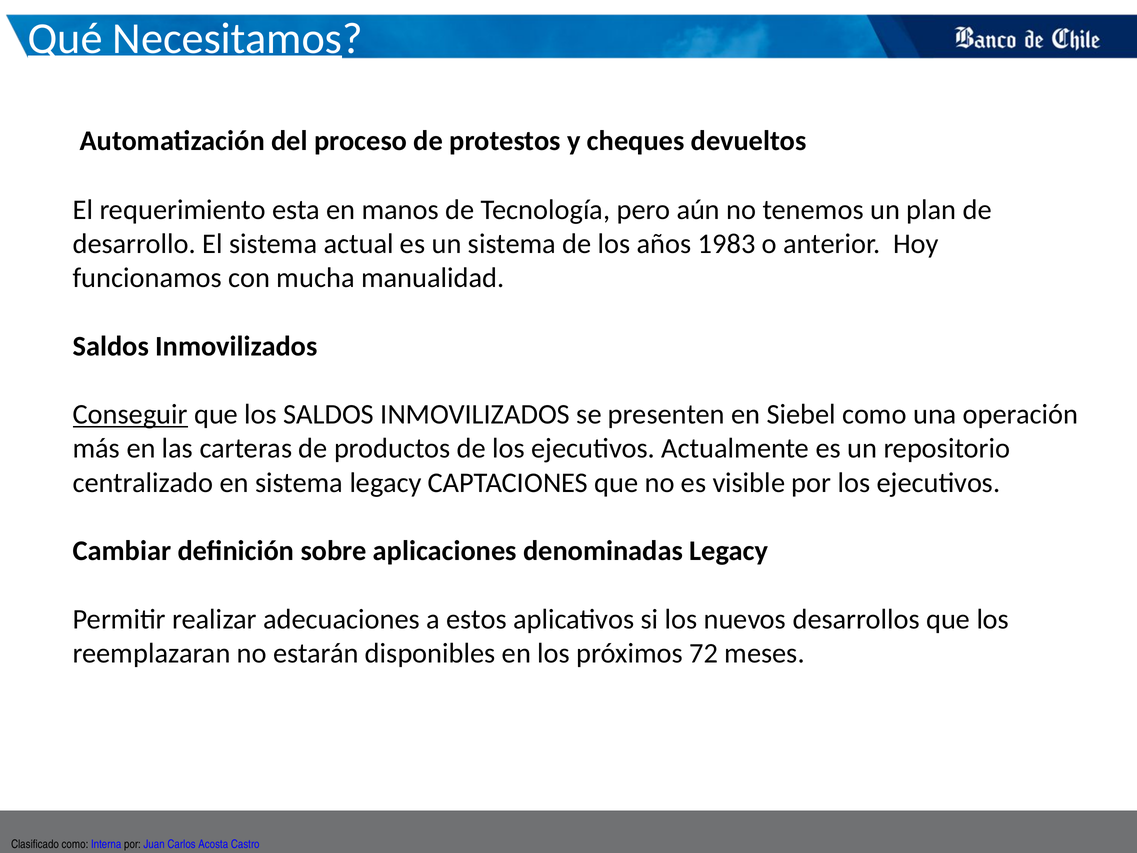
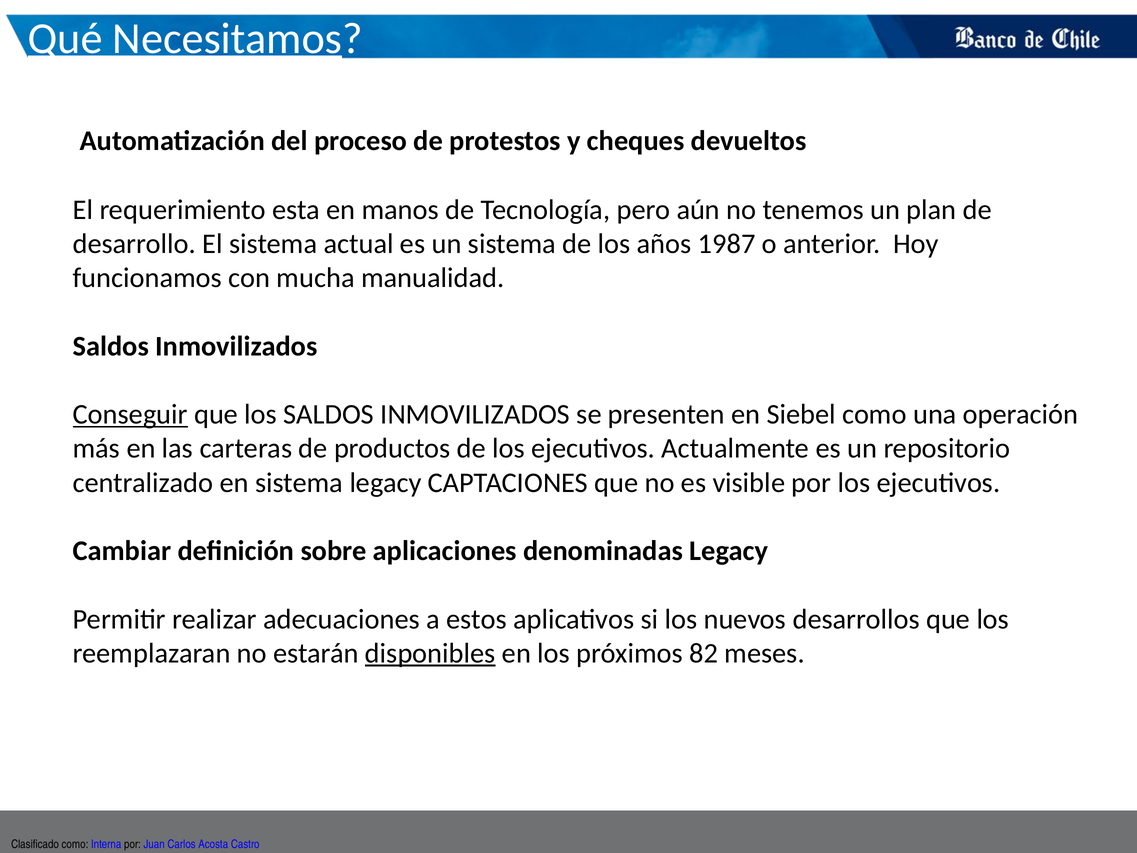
1983: 1983 -> 1987 (727, 244)
disponibles underline: none -> present (430, 653)
72: 72 -> 82 (704, 653)
